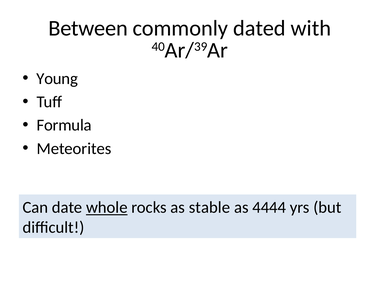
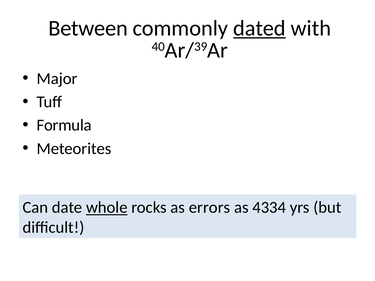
dated underline: none -> present (259, 28)
Young: Young -> Major (57, 79)
stable: stable -> errors (209, 208)
4444: 4444 -> 4334 (269, 208)
